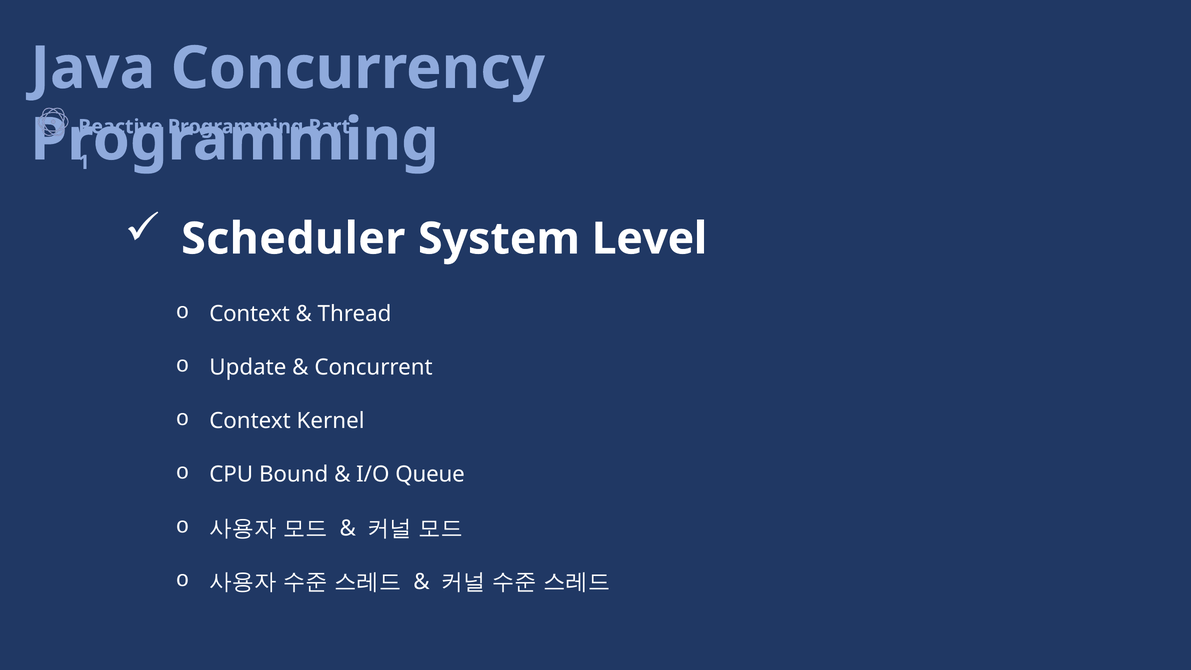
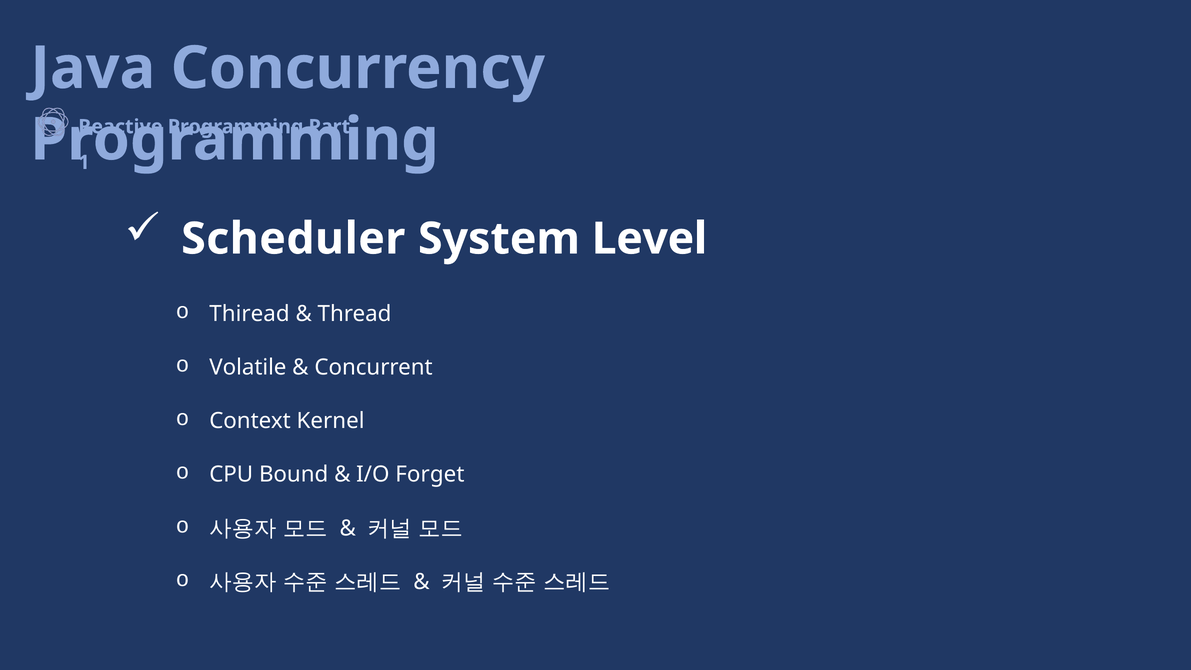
Context: Context -> Thiread (249, 314)
Update: Update -> Volatile (248, 367)
Queue: Queue -> Forget (430, 475)
